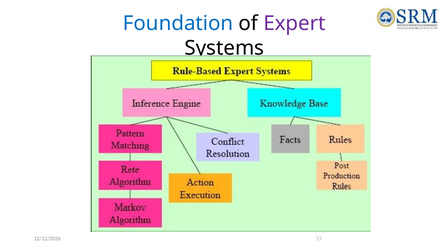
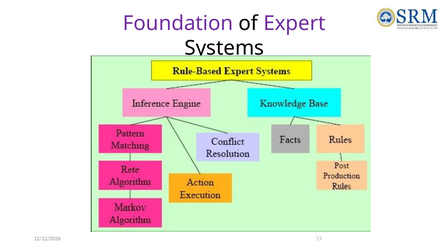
Foundation colour: blue -> purple (178, 23)
